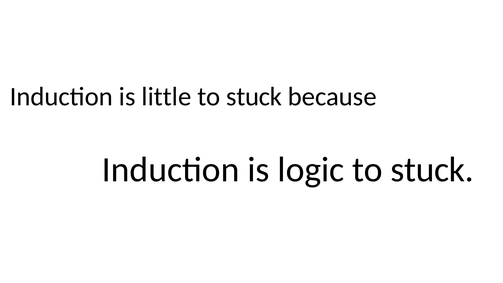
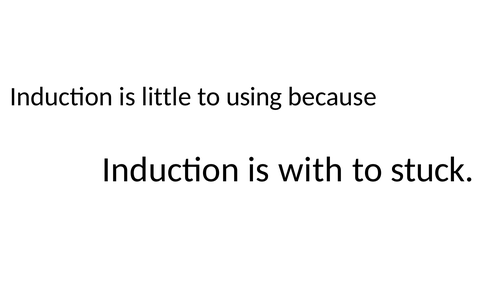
stuck: stuck -> using (254, 97)
logic: logic -> with (311, 170)
